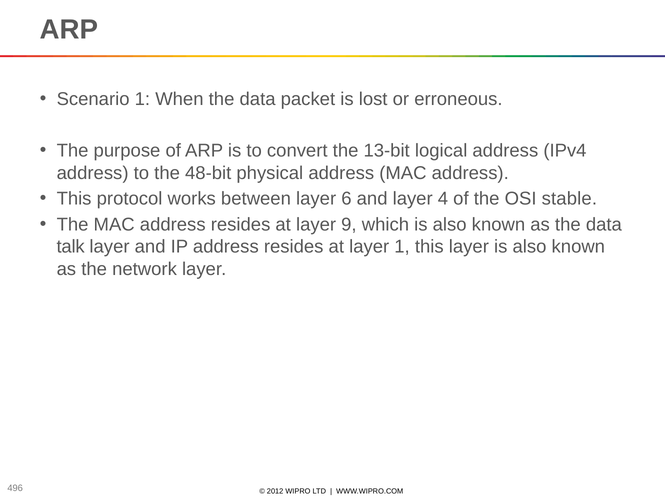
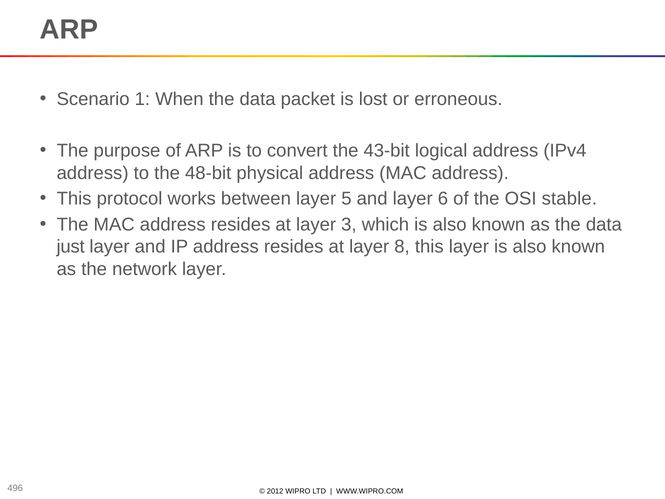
13-bit: 13-bit -> 43-bit (387, 151)
6: 6 -> 5 (346, 199)
4: 4 -> 6 (443, 199)
9: 9 -> 3 (349, 225)
talk: talk -> just (71, 247)
layer 1: 1 -> 8 (402, 247)
